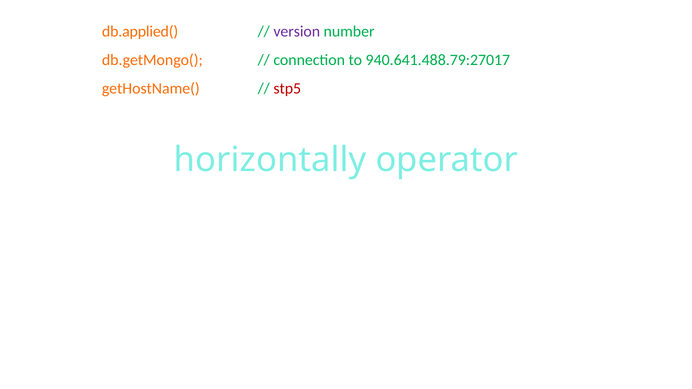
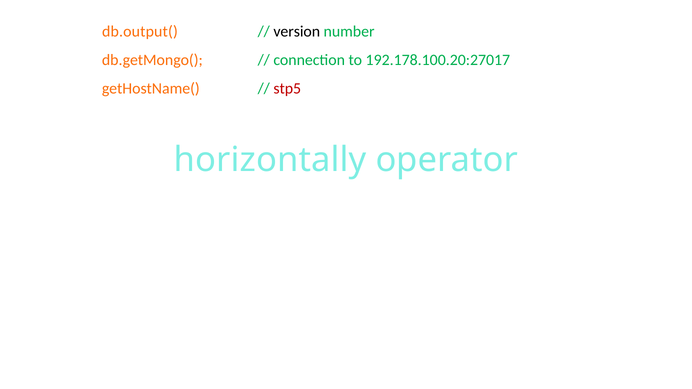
db.applied(: db.applied( -> db.output( (140, 31)
version colour: purple -> black (297, 31)
940.641.488.79:27017: 940.641.488.79:27017 -> 192.178.100.20:27017 (438, 60)
